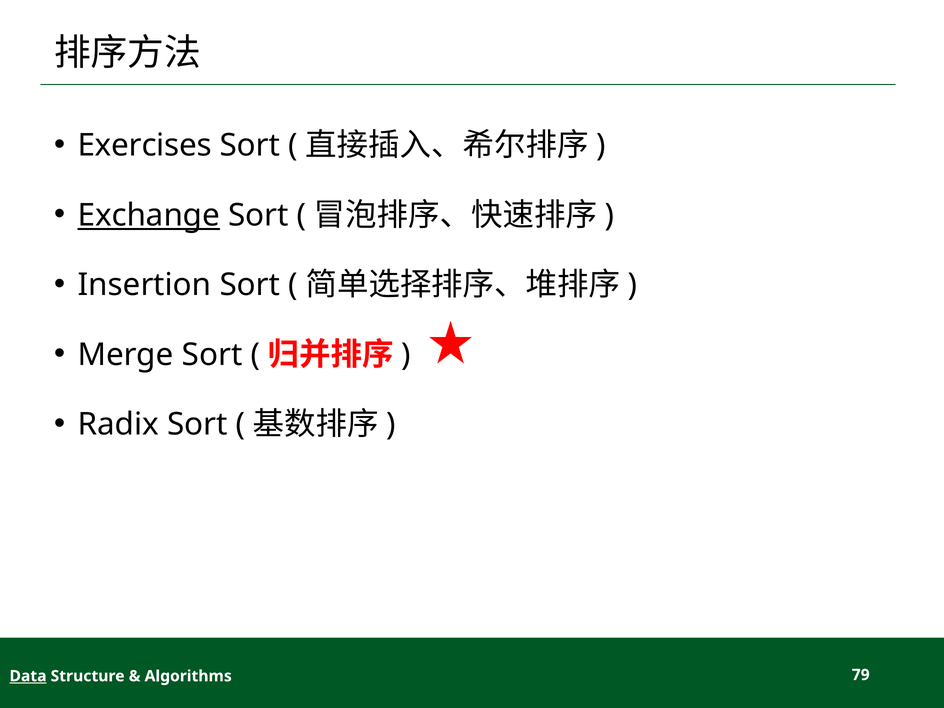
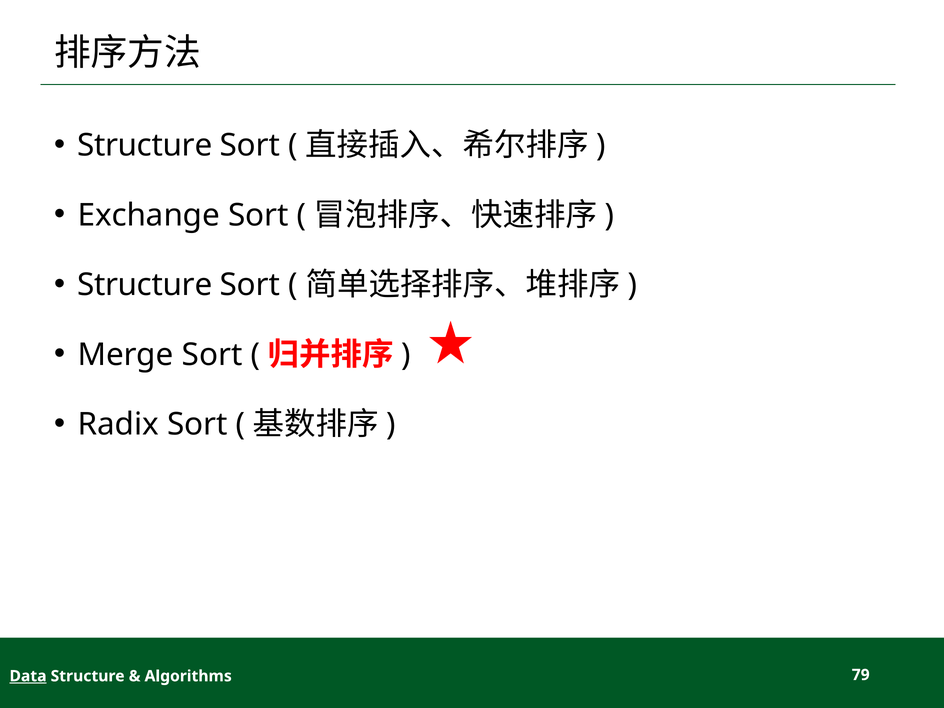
Exercises: Exercises -> Structure (145, 146)
Exchange underline: present -> none (149, 215)
Insertion: Insertion -> Structure (145, 285)
